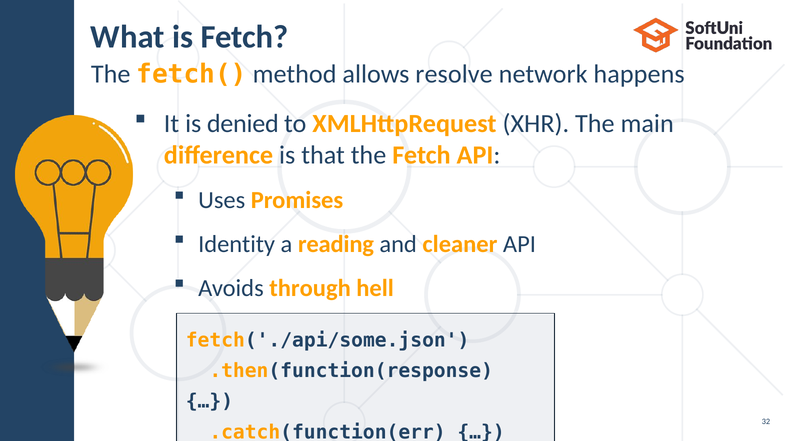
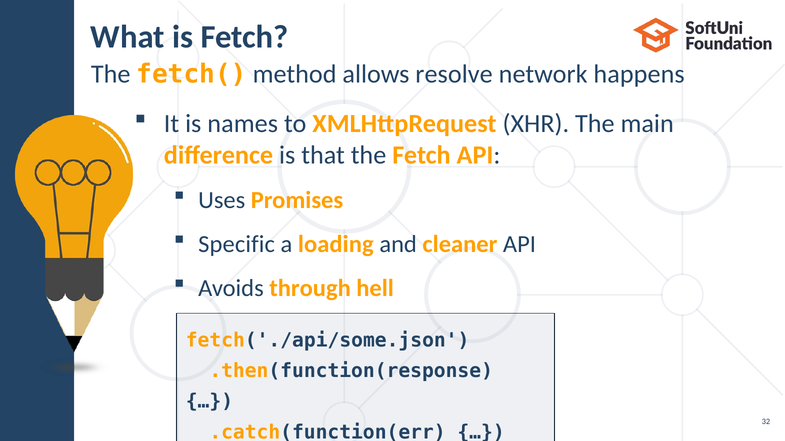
denied: denied -> names (243, 124)
Identity: Identity -> Specific (237, 245)
reading: reading -> loading (336, 245)
